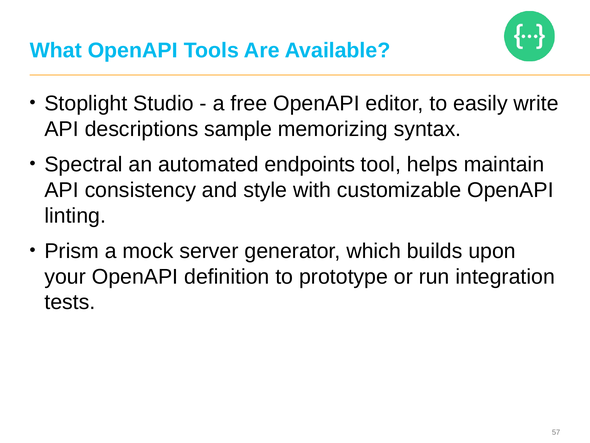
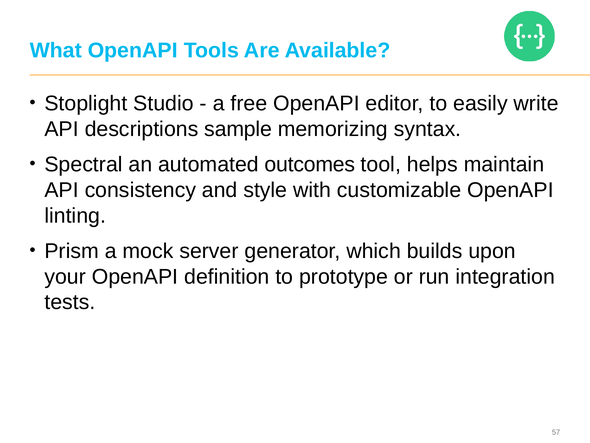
endpoints: endpoints -> outcomes (310, 164)
